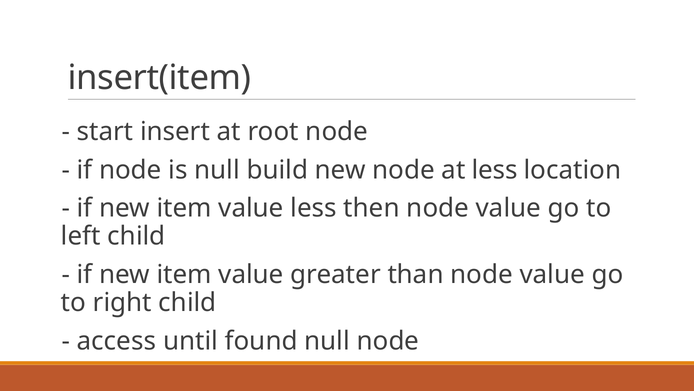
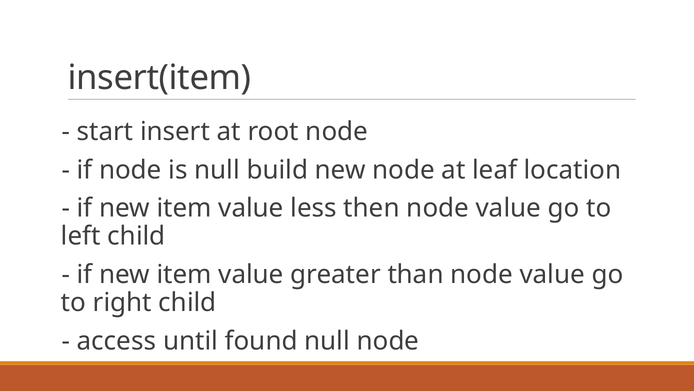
at less: less -> leaf (495, 170)
